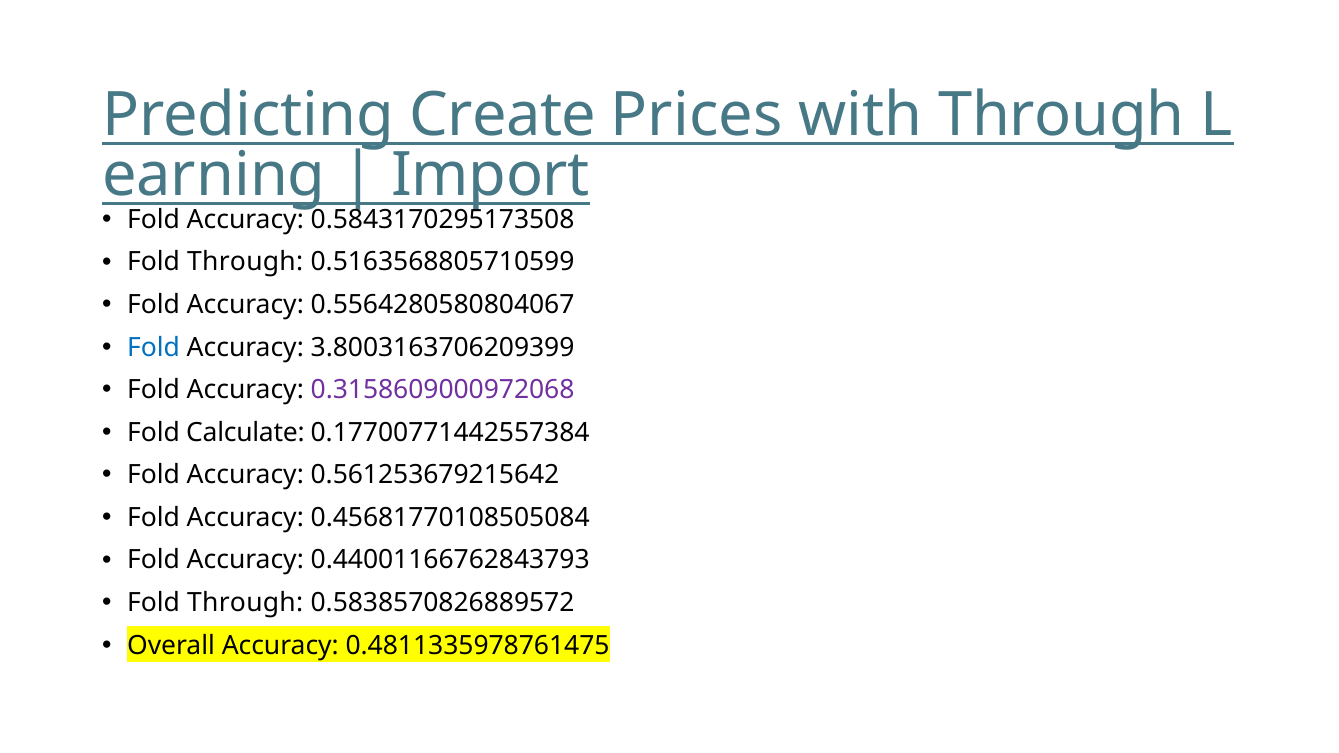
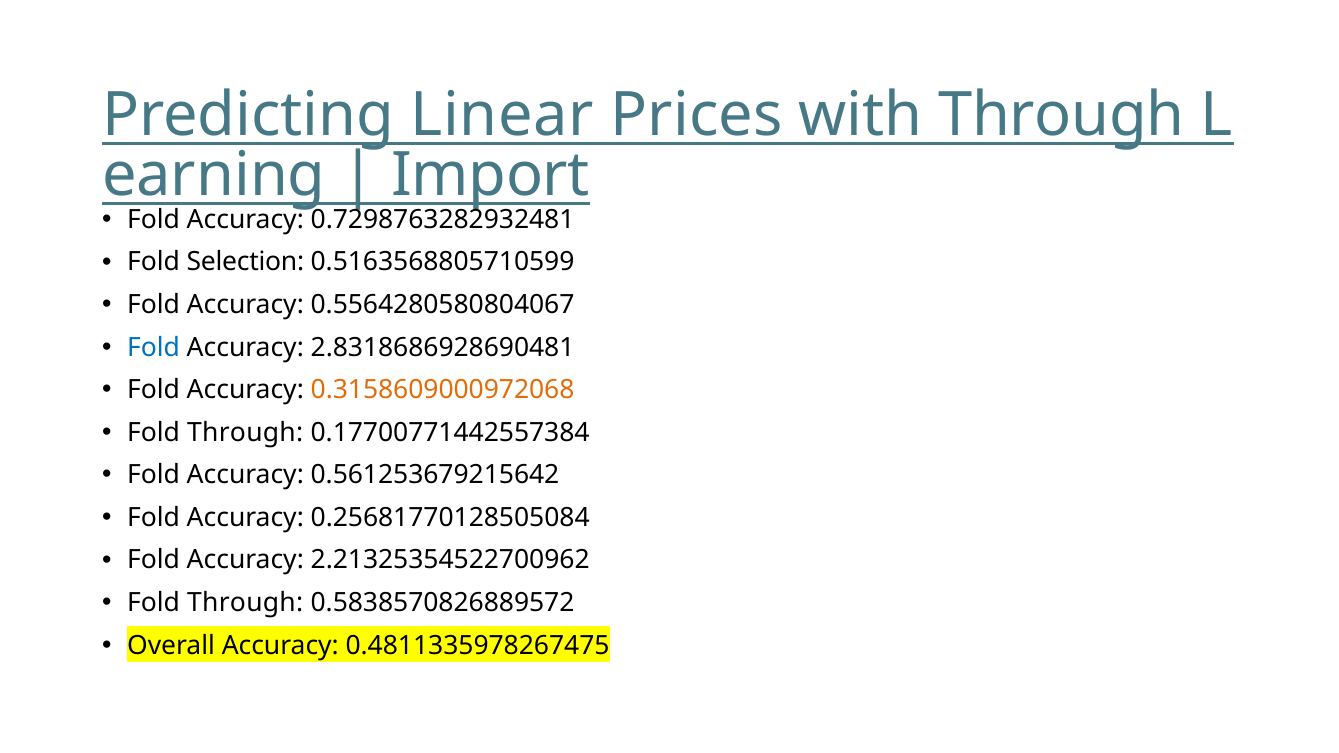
Create: Create -> Linear (502, 115)
0.5843170295173508: 0.5843170295173508 -> 0.7298763282932481 (443, 220)
Through: Through -> Selection (245, 262)
3.8003163706209399: 3.8003163706209399 -> 2.8318686928690481 (443, 347)
0.3158609000972068 colour: purple -> orange (443, 390)
Calculate: Calculate -> Through (245, 433)
0.45681770108505084: 0.45681770108505084 -> 0.25681770128505084 (450, 518)
0.44001166762843793: 0.44001166762843793 -> 2.21325354522700962 (450, 560)
0.4811335978761475: 0.4811335978761475 -> 0.4811335978267475 (478, 645)
